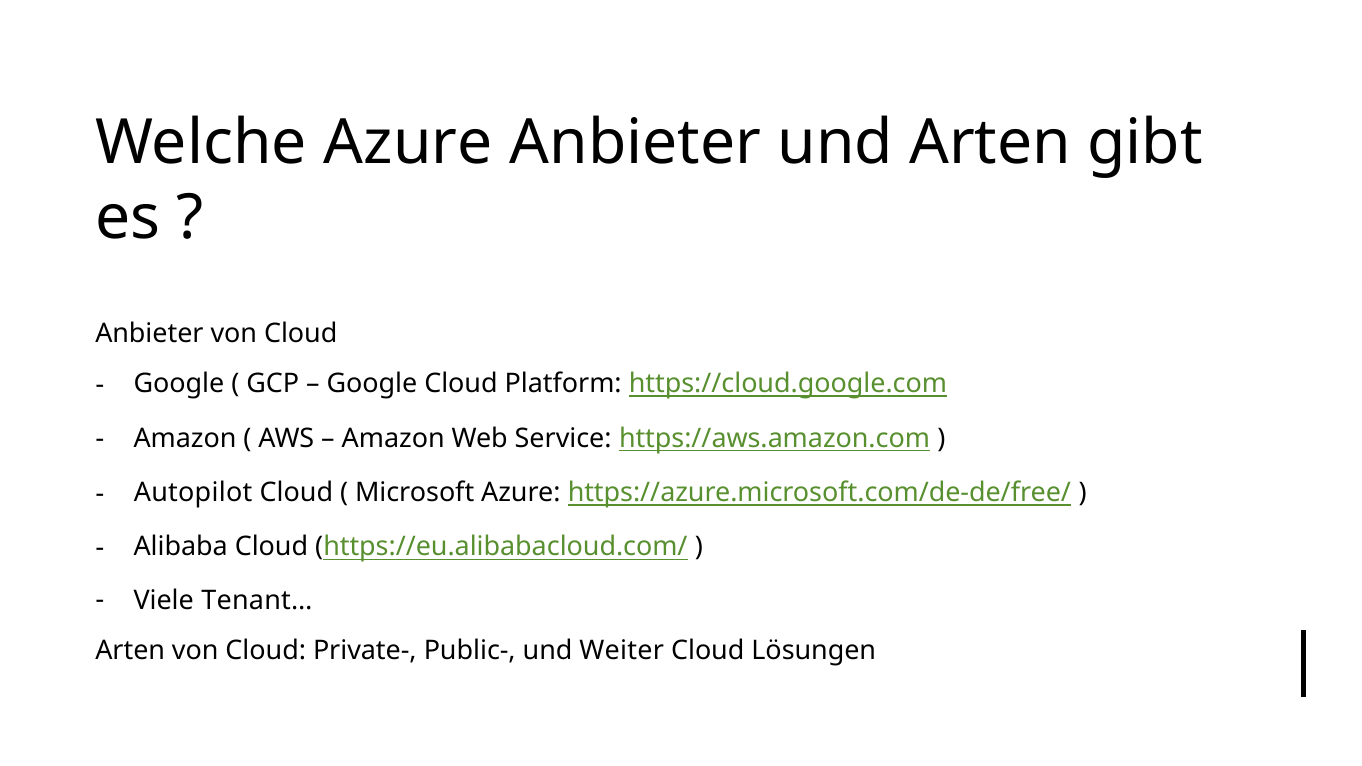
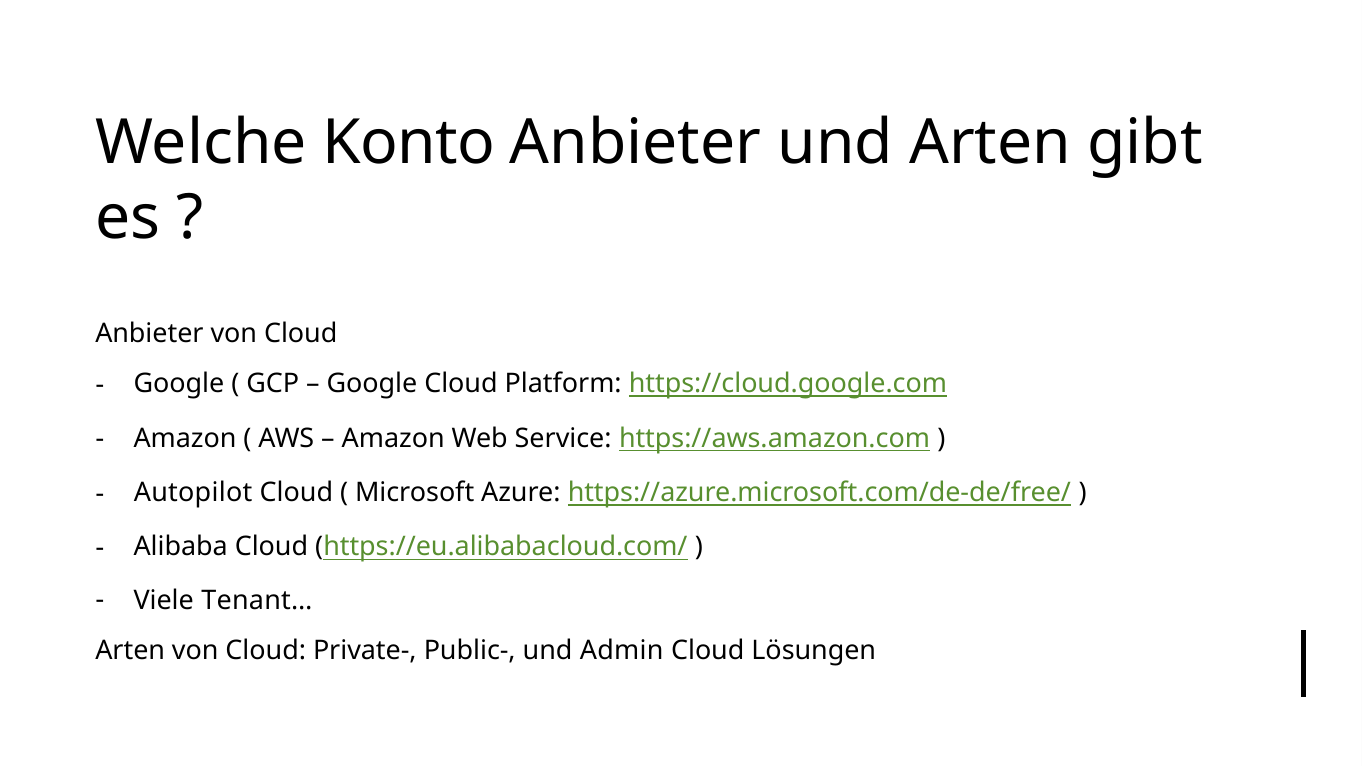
Welche Azure: Azure -> Konto (409, 143)
Weiter: Weiter -> Admin (622, 651)
